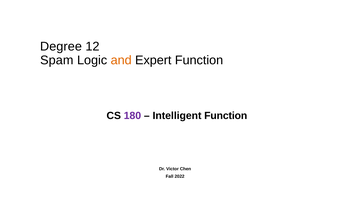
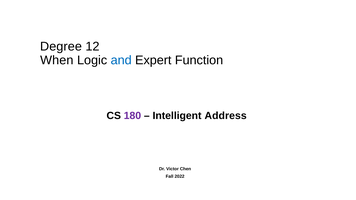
Spam: Spam -> When (57, 60)
and colour: orange -> blue (121, 60)
Intelligent Function: Function -> Address (226, 116)
